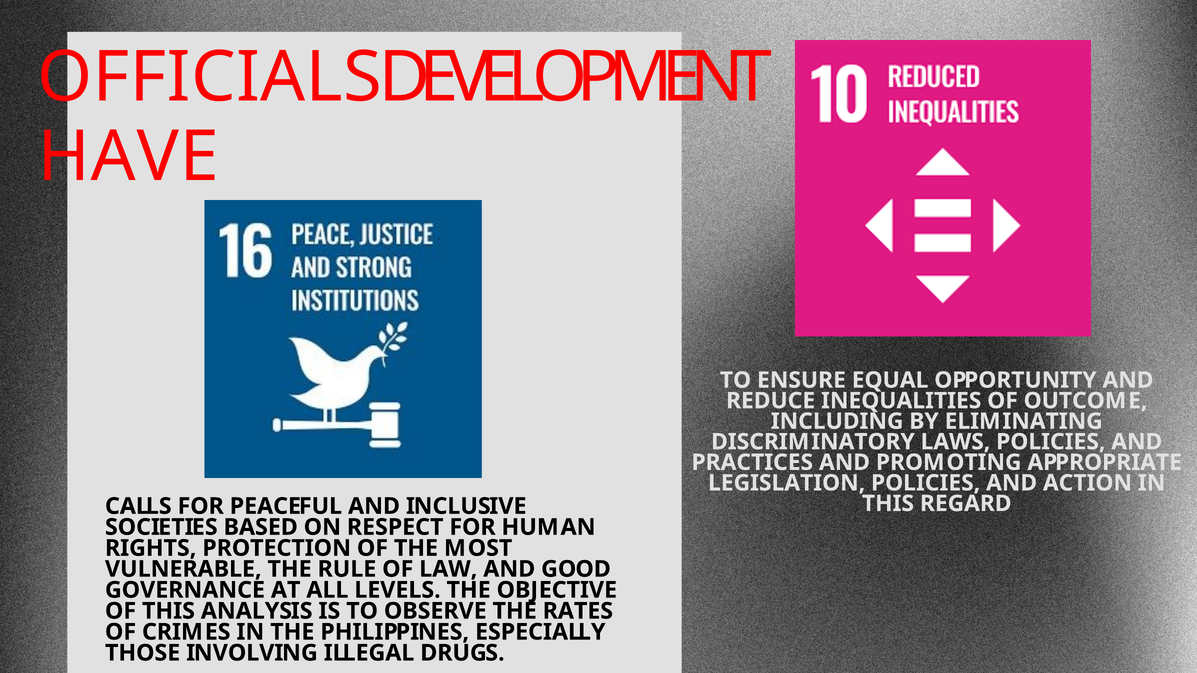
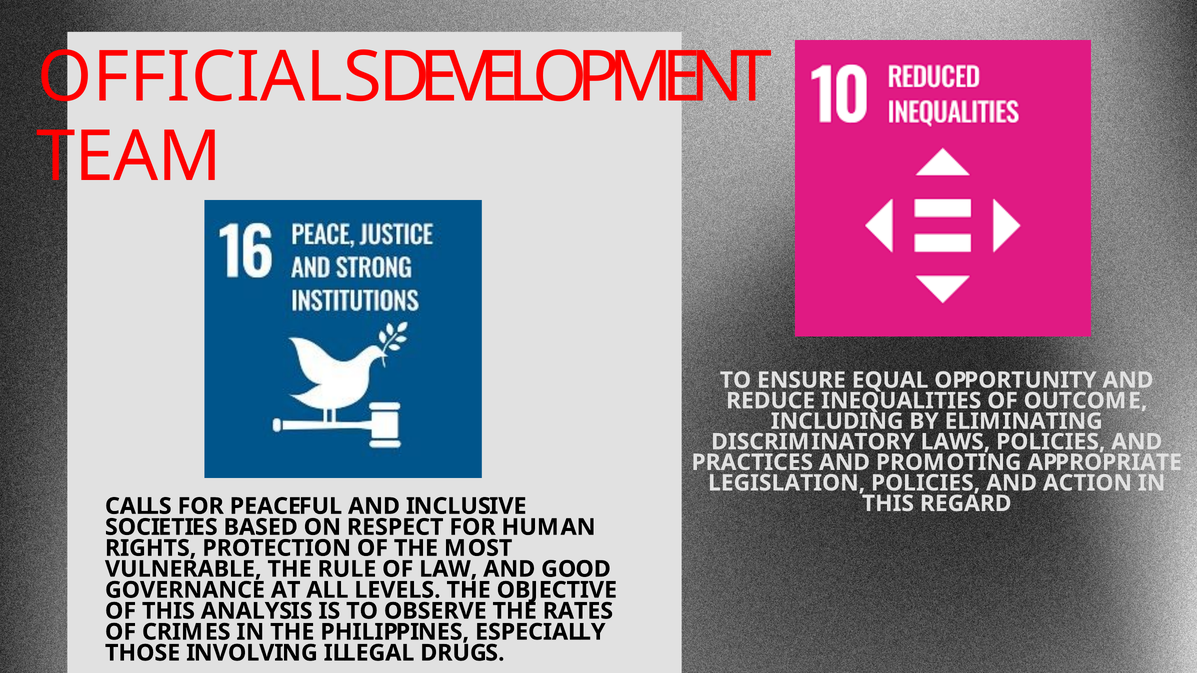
HAVE: HAVE -> TEAM (129, 157)
